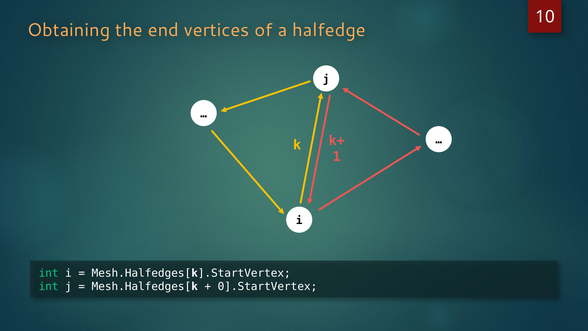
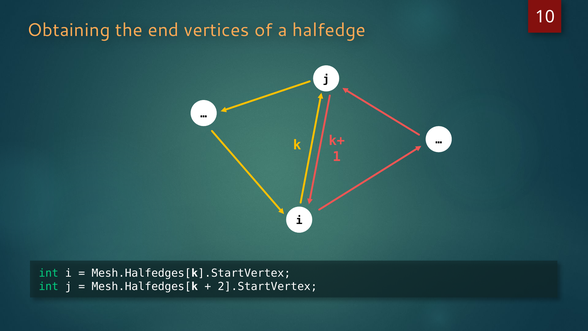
0].StartVertex: 0].StartVertex -> 2].StartVertex (267, 286)
